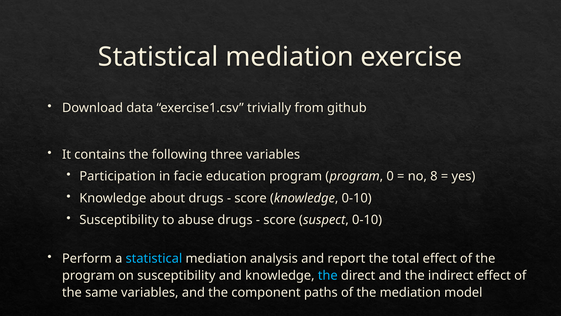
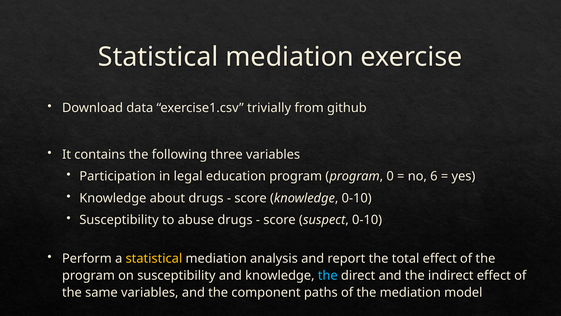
facie: facie -> legal (188, 176)
8: 8 -> 6 (434, 176)
statistical colour: light blue -> yellow (154, 258)
